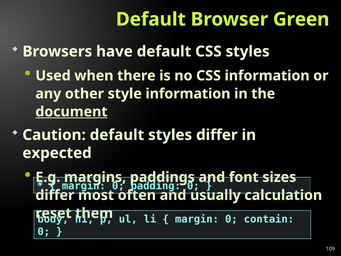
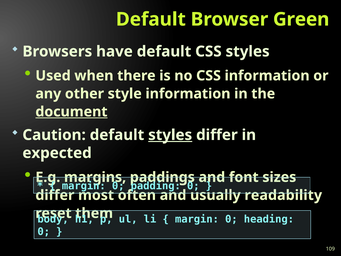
styles underline: none -> present (170, 135)
calculation: calculation -> readability (283, 195)
contain: contain -> heading (269, 219)
